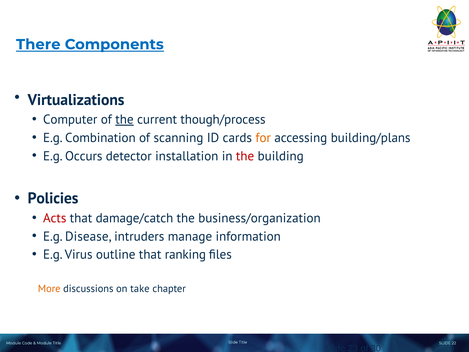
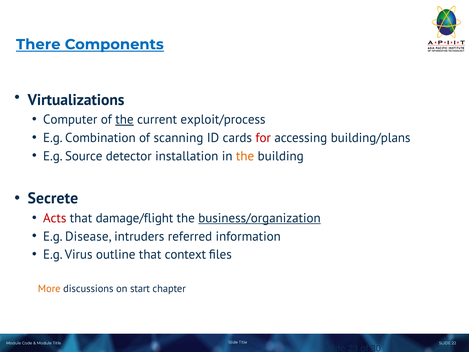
though/process: though/process -> exploit/process (223, 119)
for colour: orange -> red (263, 138)
Occurs: Occurs -> Source (84, 156)
the colour: red -> orange (245, 156)
Policies: Policies -> Secrete (53, 198)
damage/catch: damage/catch -> damage/flight (134, 218)
business/organization underline: none -> present (259, 218)
manage: manage -> referred (190, 236)
ranking: ranking -> context (185, 254)
take: take -> start (140, 289)
